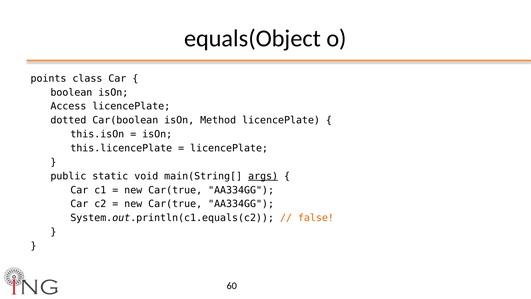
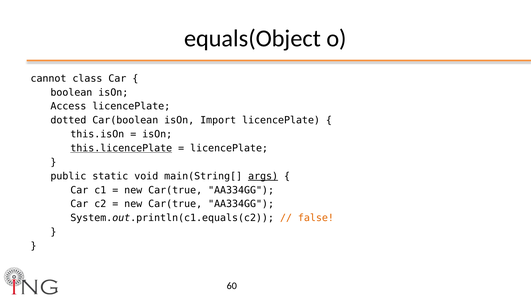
points: points -> cannot (48, 78)
Method: Method -> Import (218, 120)
this.licencePlate underline: none -> present (121, 148)
